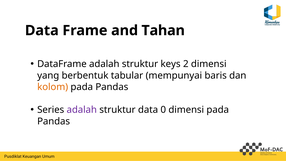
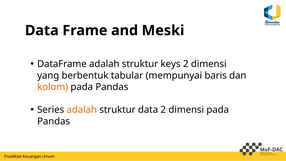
Tahan: Tahan -> Meski (163, 30)
adalah colour: purple -> orange (82, 110)
data 0: 0 -> 2 (163, 110)
